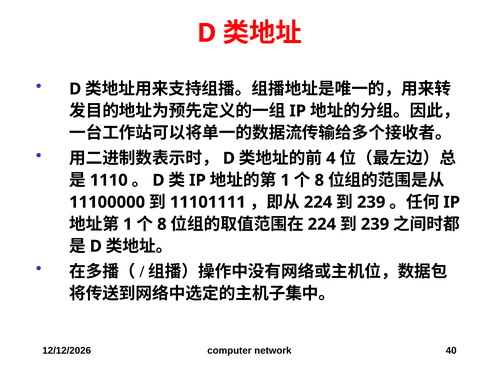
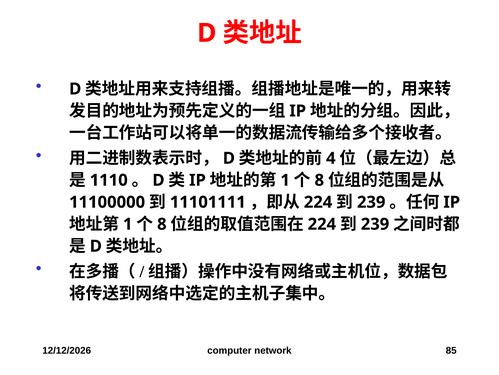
40: 40 -> 85 (451, 350)
